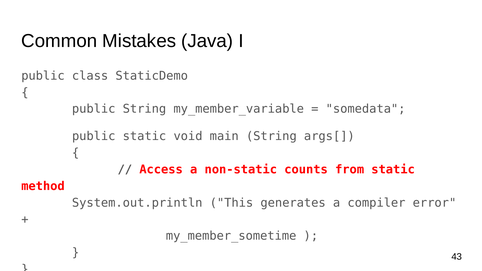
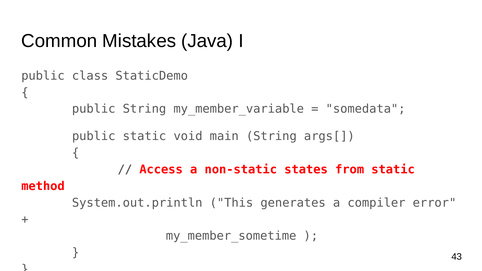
counts: counts -> states (306, 170)
